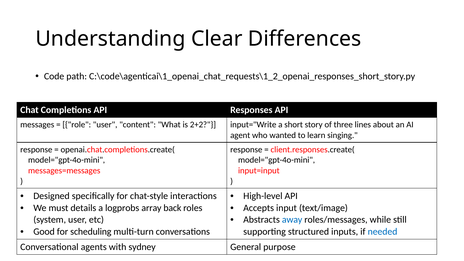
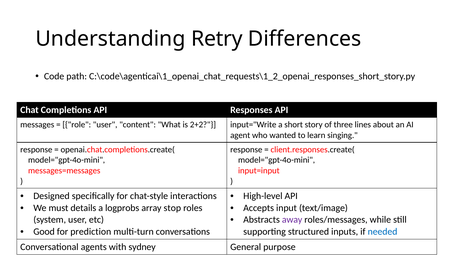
Clear: Clear -> Retry (217, 39)
back: back -> stop (172, 208)
away colour: blue -> purple (292, 220)
scheduling: scheduling -> prediction (91, 232)
